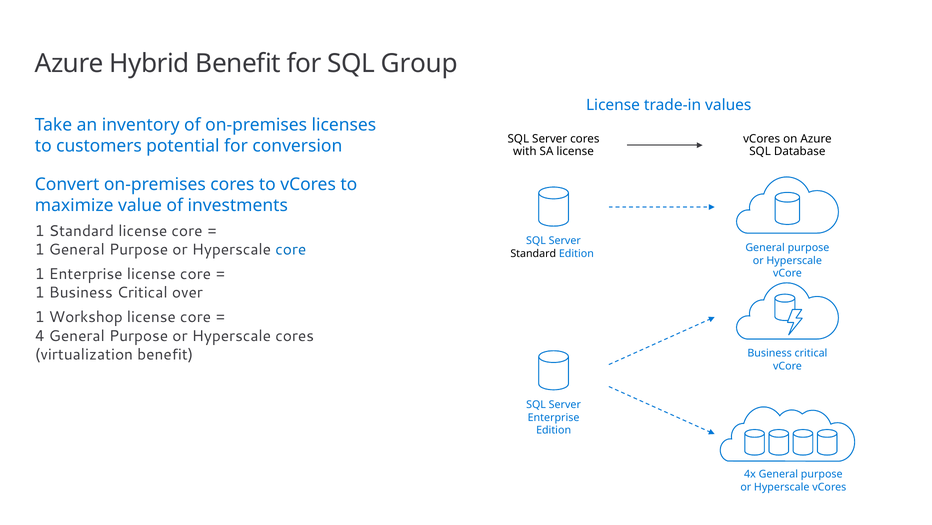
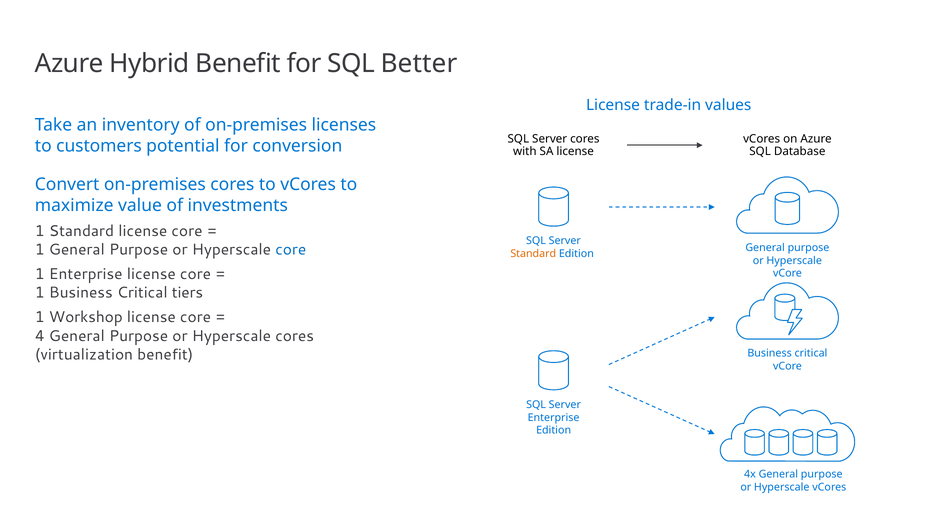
Group: Group -> Better (419, 64)
Standard colour: black -> orange (533, 253)
over: over -> tiers (187, 292)
